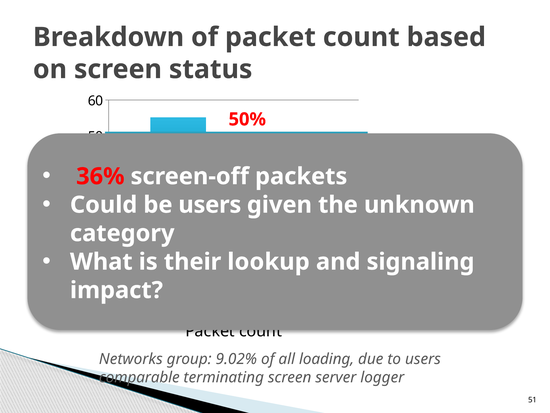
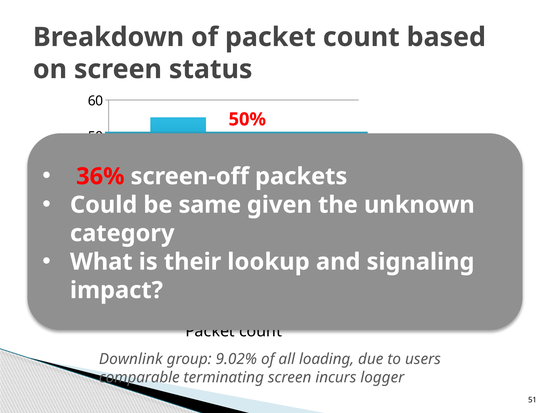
be users: users -> same (210, 205)
Networks: Networks -> Downlink (131, 359)
server: server -> incurs (336, 377)
